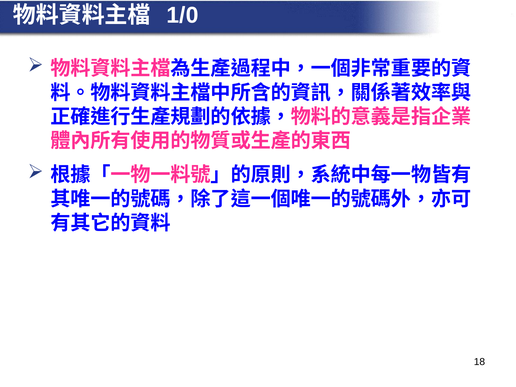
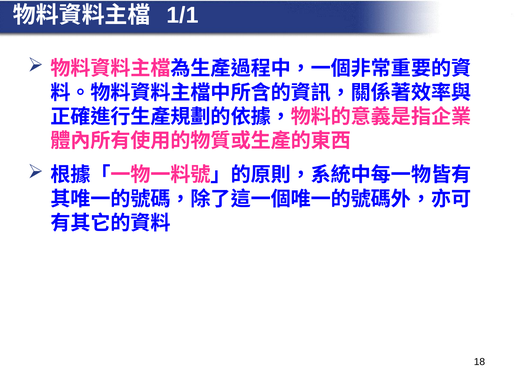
1/0: 1/0 -> 1/1 (183, 15)
